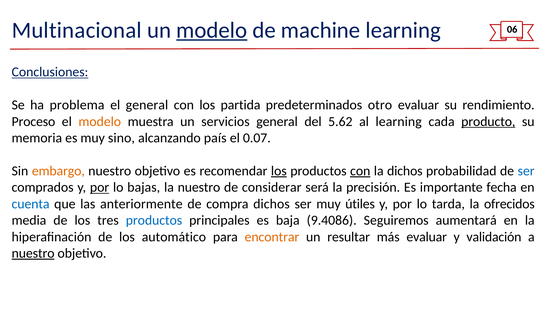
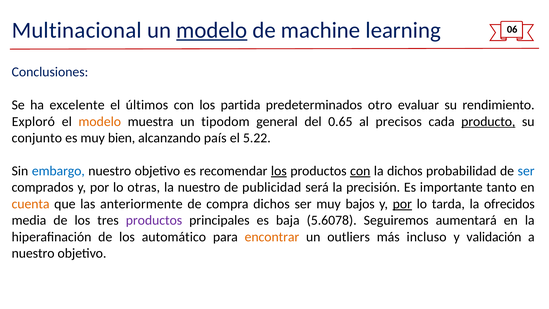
Conclusiones underline: present -> none (50, 72)
problema: problema -> excelente (77, 105)
el general: general -> últimos (147, 105)
Proceso: Proceso -> Exploró (33, 121)
servicios: servicios -> tipodom (225, 121)
5.62: 5.62 -> 0.65 (340, 121)
al learning: learning -> precisos (399, 121)
memoria: memoria -> conjunto (37, 138)
sino: sino -> bien (122, 138)
0.07: 0.07 -> 5.22 (257, 138)
embargo colour: orange -> blue (58, 171)
por underline: present -> none (100, 187)
bajas: bajas -> otras (144, 187)
considerar: considerar -> publicidad (272, 187)
fecha: fecha -> tanto (502, 187)
cuenta colour: blue -> orange (31, 204)
útiles: útiles -> bajos (360, 204)
por underline: none -> present (402, 204)
productos colour: blue -> purple (154, 220)
9.4086: 9.4086 -> 5.6078 (332, 220)
resultar: resultar -> outliers (349, 237)
más evaluar: evaluar -> incluso (427, 237)
nuestro underline: present -> none (33, 253)
